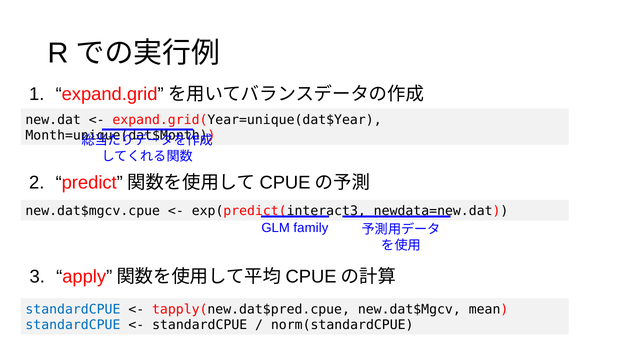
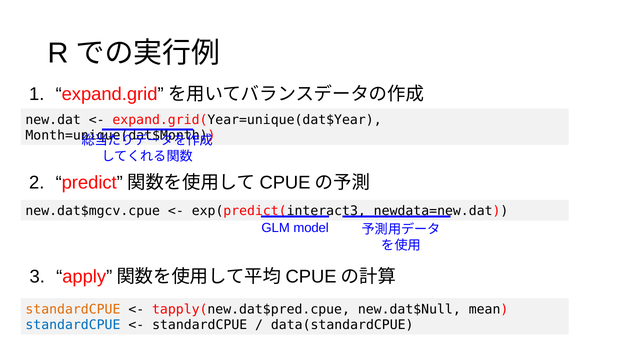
family: family -> model (311, 227)
standardCPUE colour: blue -> orange (73, 309)
new.dat$Mgcv: new.dat$Mgcv -> new.dat$Null (409, 309)
norm(standardCPUE: norm(standardCPUE -> data(standardCPUE (342, 325)
